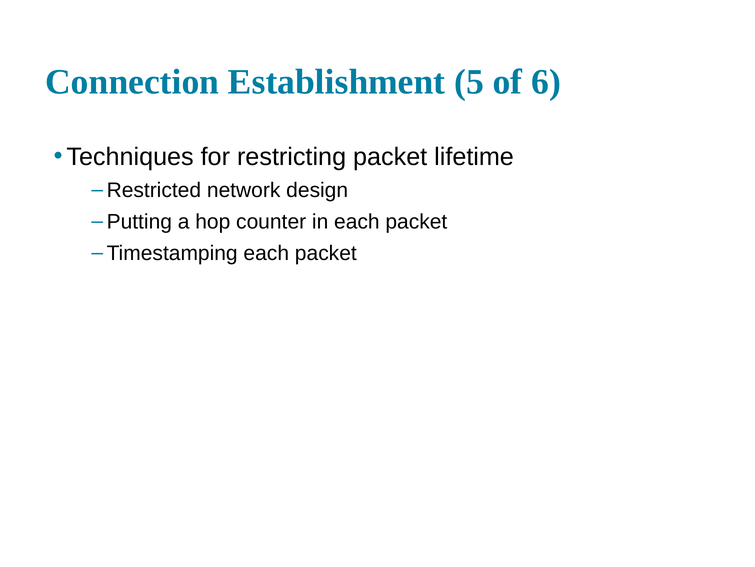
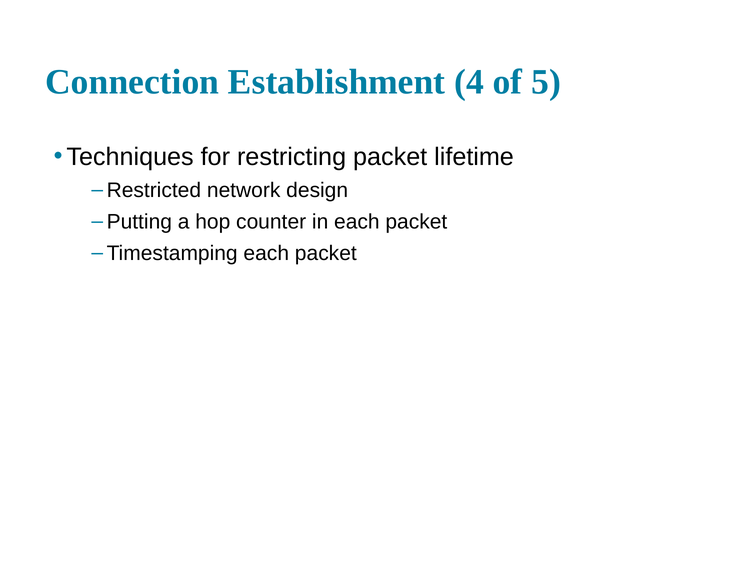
5: 5 -> 4 (469, 82)
6: 6 -> 5 (546, 82)
